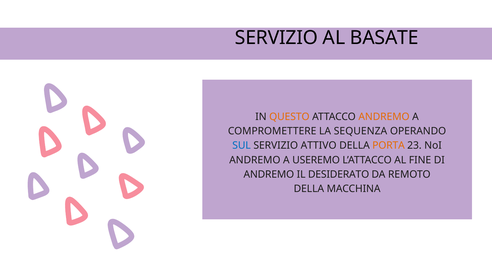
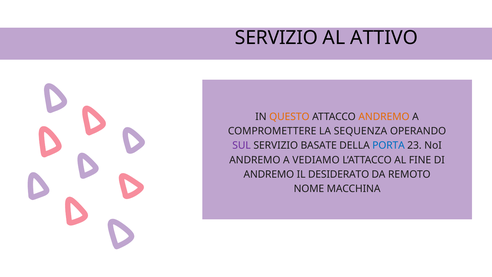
BASATE: BASATE -> ATTIVO (384, 38)
SUL colour: blue -> purple (242, 145)
ATTIVO: ATTIVO -> BASATE (319, 145)
PORTA colour: orange -> blue (389, 145)
USEREMO: USEREMO -> VEDIAMO (316, 160)
DELLA: DELLA -> NOME (309, 188)
